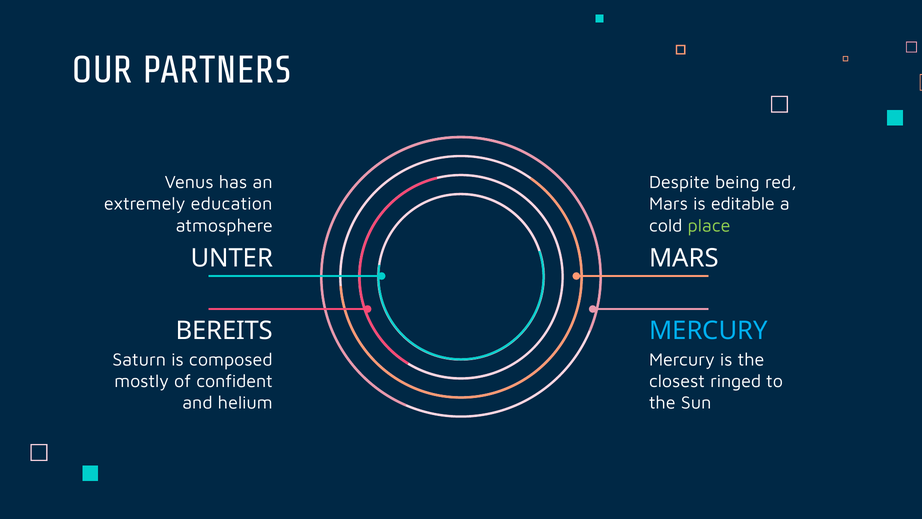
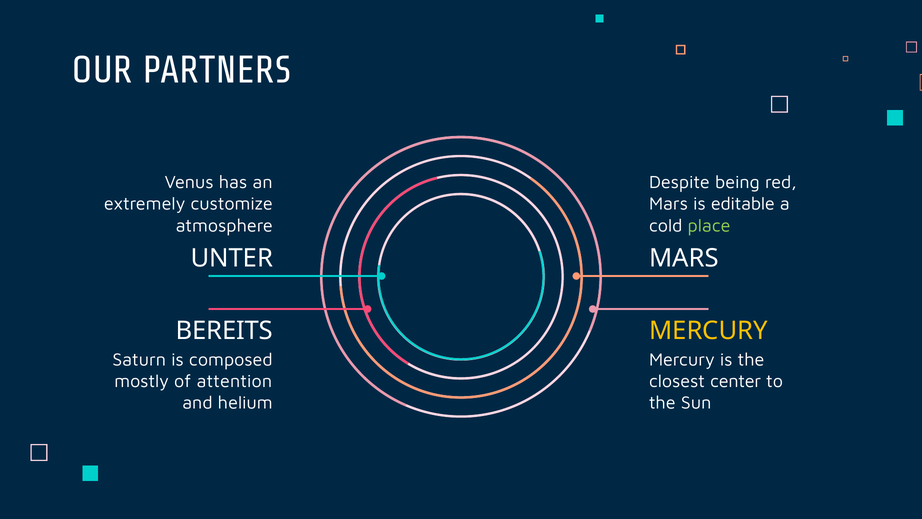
education: education -> customize (232, 204)
MERCURY colour: light blue -> yellow (708, 331)
confident: confident -> attention (234, 381)
ringed: ringed -> center (736, 381)
